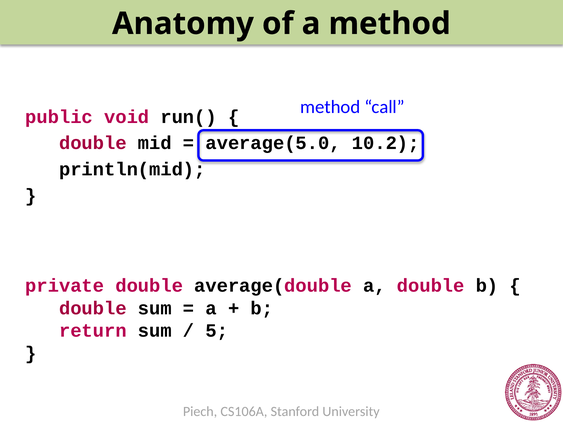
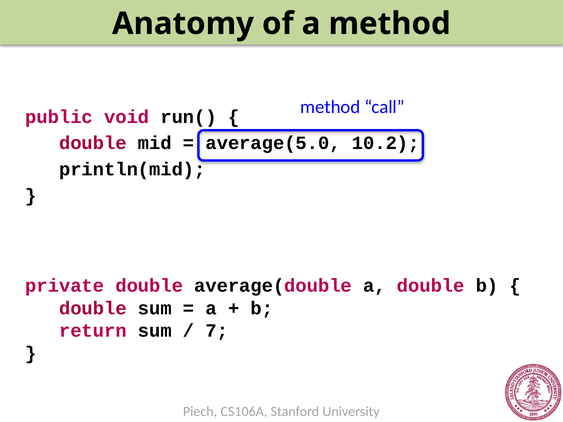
5: 5 -> 7 (217, 331)
